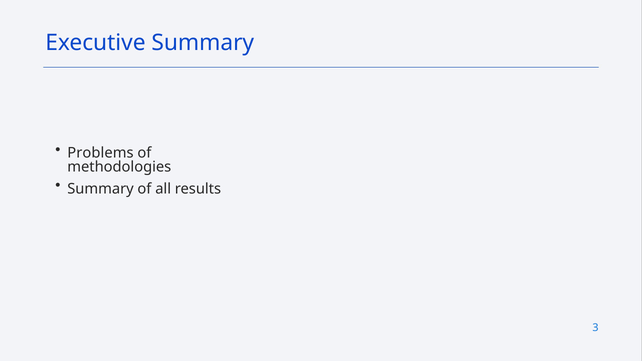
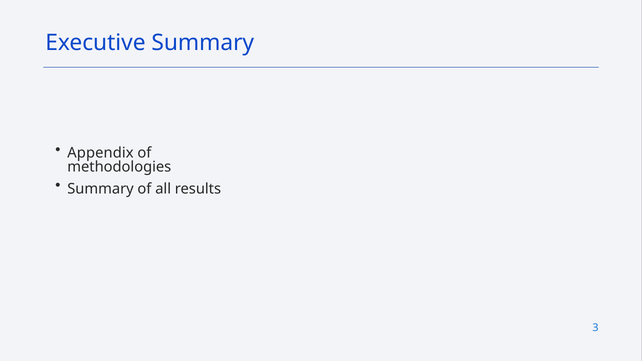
Problems: Problems -> Appendix (100, 153)
